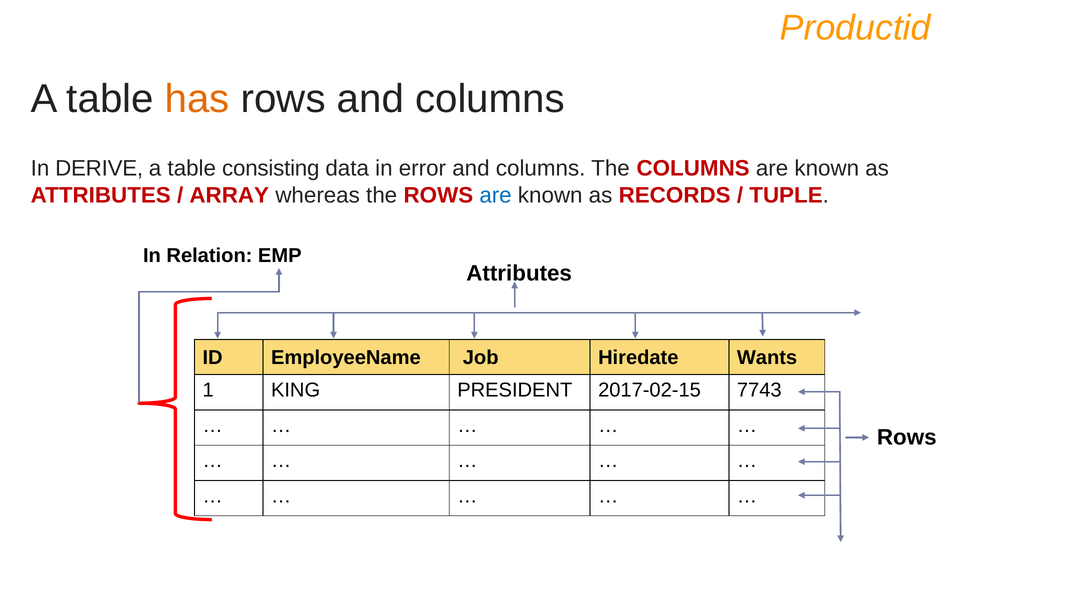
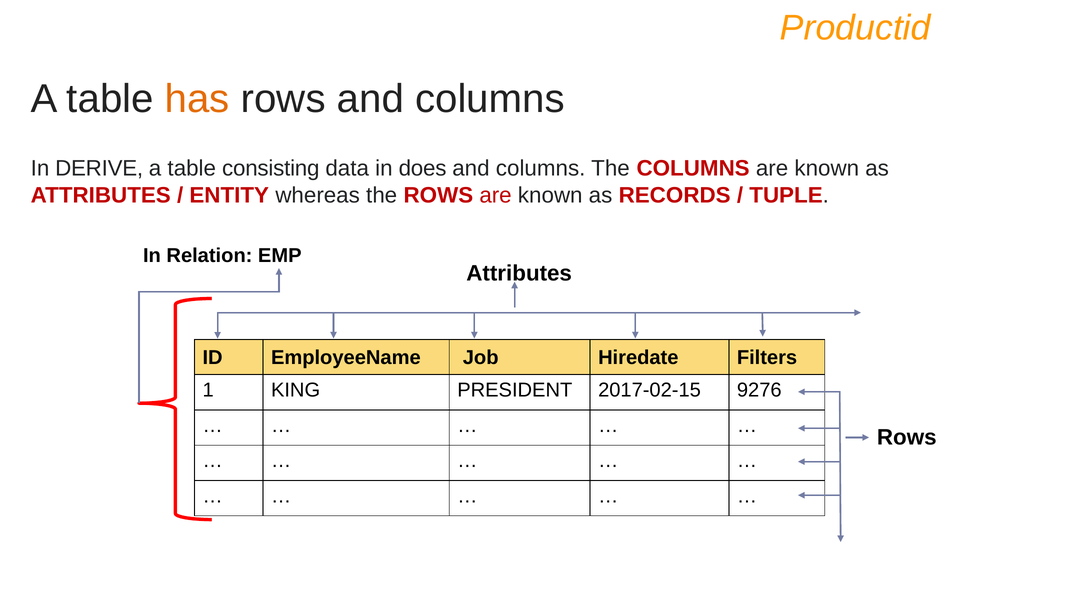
error: error -> does (423, 169)
ARRAY: ARRAY -> ENTITY (229, 195)
are colour: blue -> red (496, 195)
Wants: Wants -> Filters (767, 358)
7743: 7743 -> 9276 (759, 391)
